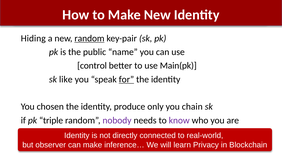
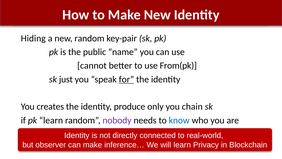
random underline: present -> none (89, 38)
control: control -> cannot (92, 66)
Main(pk: Main(pk -> From(pk (178, 66)
like: like -> just (66, 79)
chosen: chosen -> creates (50, 106)
pk triple: triple -> learn (51, 120)
know colour: purple -> blue (179, 120)
